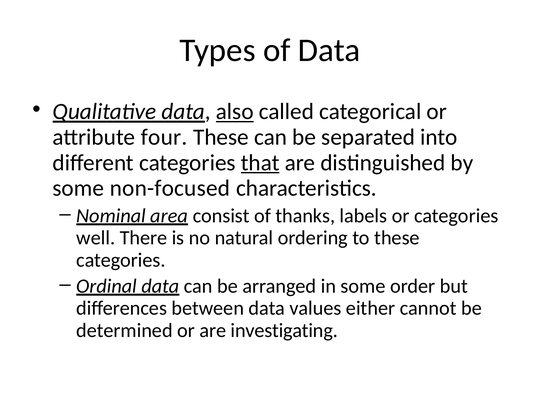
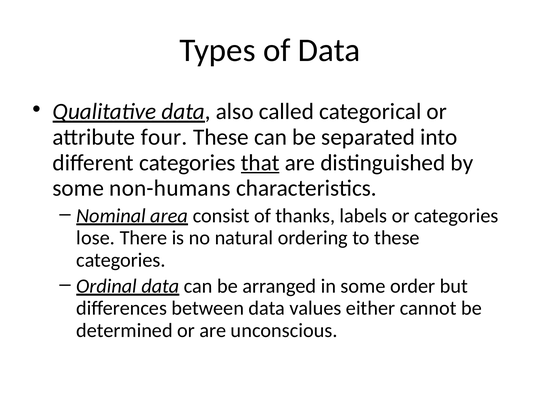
also underline: present -> none (235, 112)
non-focused: non-focused -> non-humans (170, 188)
well: well -> lose (96, 238)
investigating: investigating -> unconscious (284, 330)
